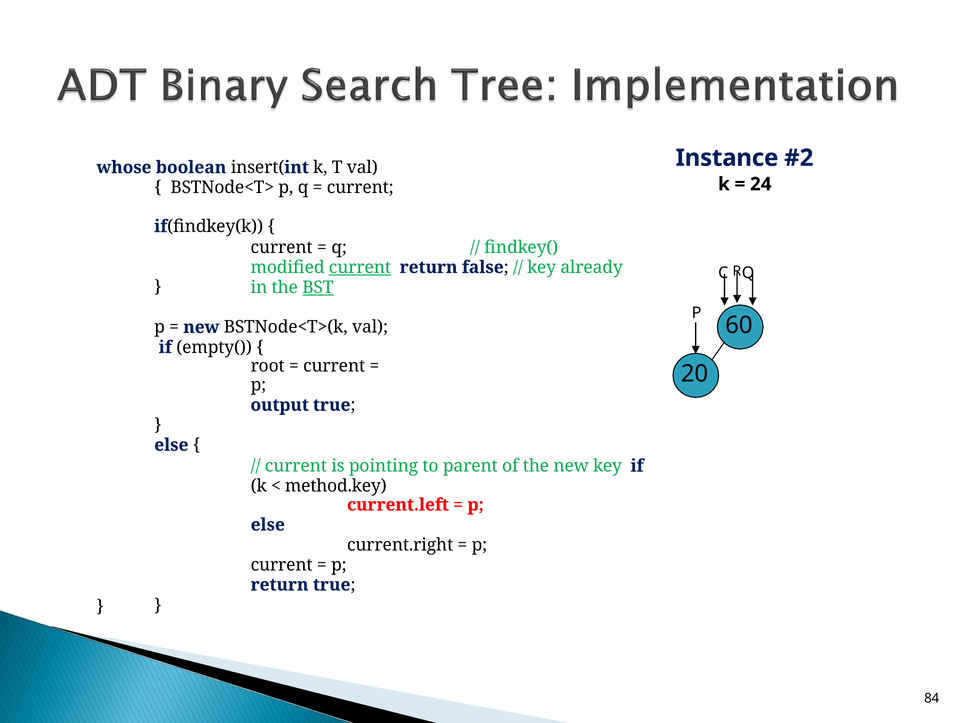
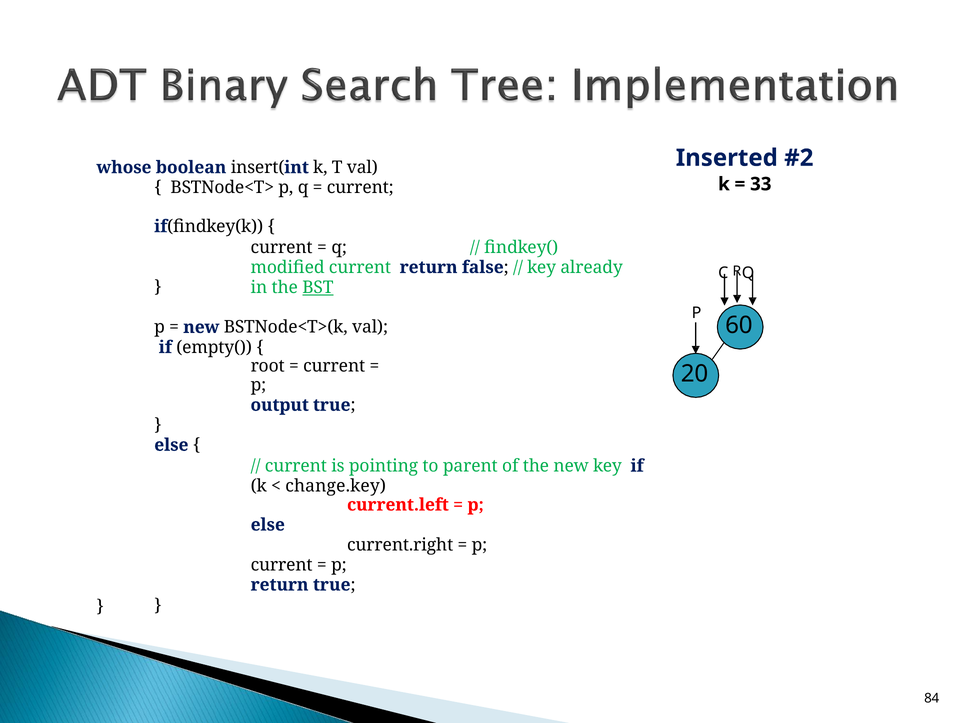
Instance: Instance -> Inserted (727, 158)
24: 24 -> 33 (761, 184)
current underline: present -> none (360, 267)
method.key: method.key -> change.key (336, 486)
